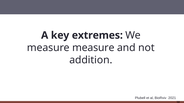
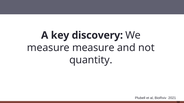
extremes: extremes -> discovery (97, 35)
addition: addition -> quantity (91, 60)
